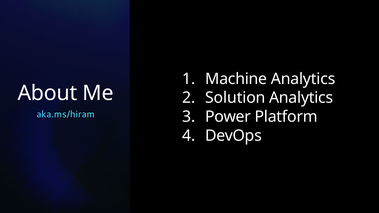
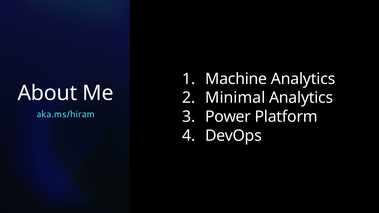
Solution: Solution -> Minimal (235, 98)
